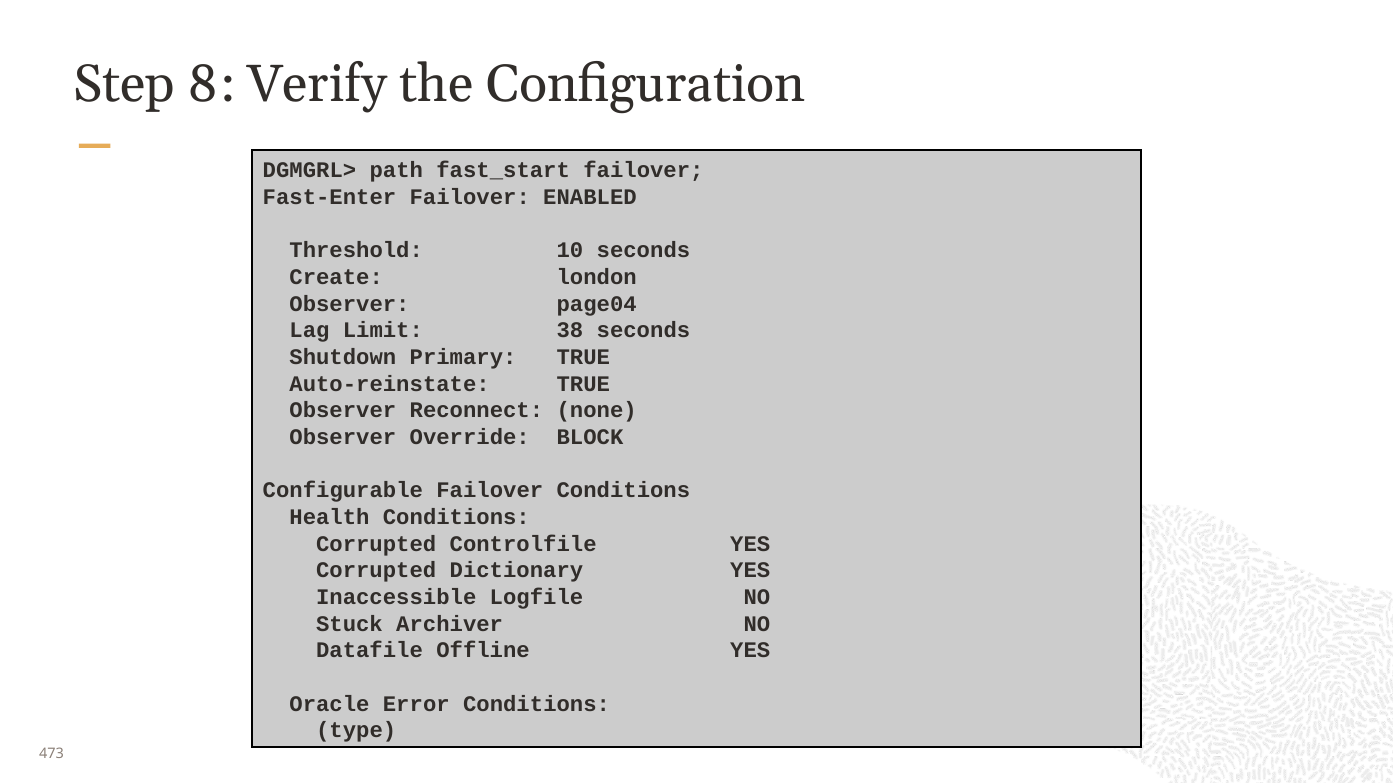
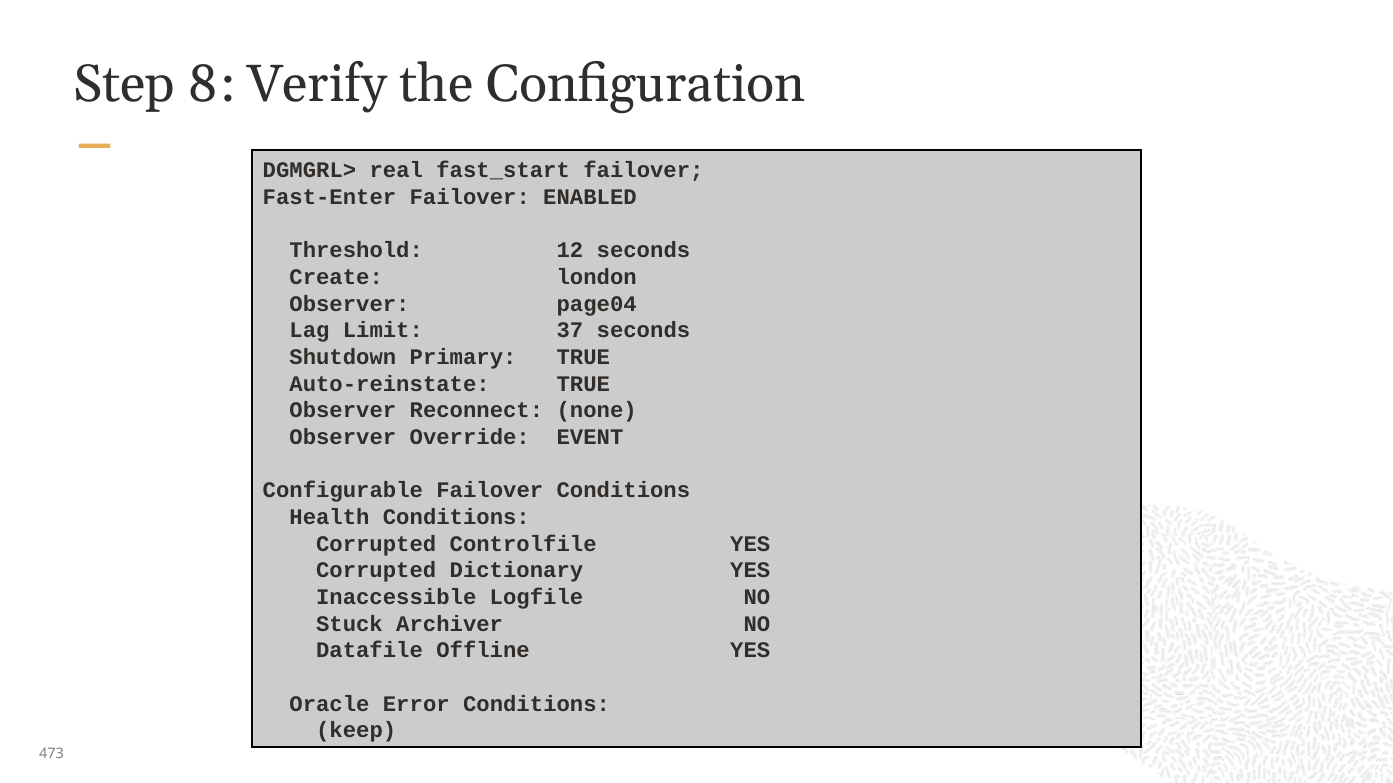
path: path -> real (396, 171)
10: 10 -> 12 (570, 251)
38: 38 -> 37 (570, 331)
BLOCK: BLOCK -> EVENT (590, 437)
type: type -> keep (356, 731)
